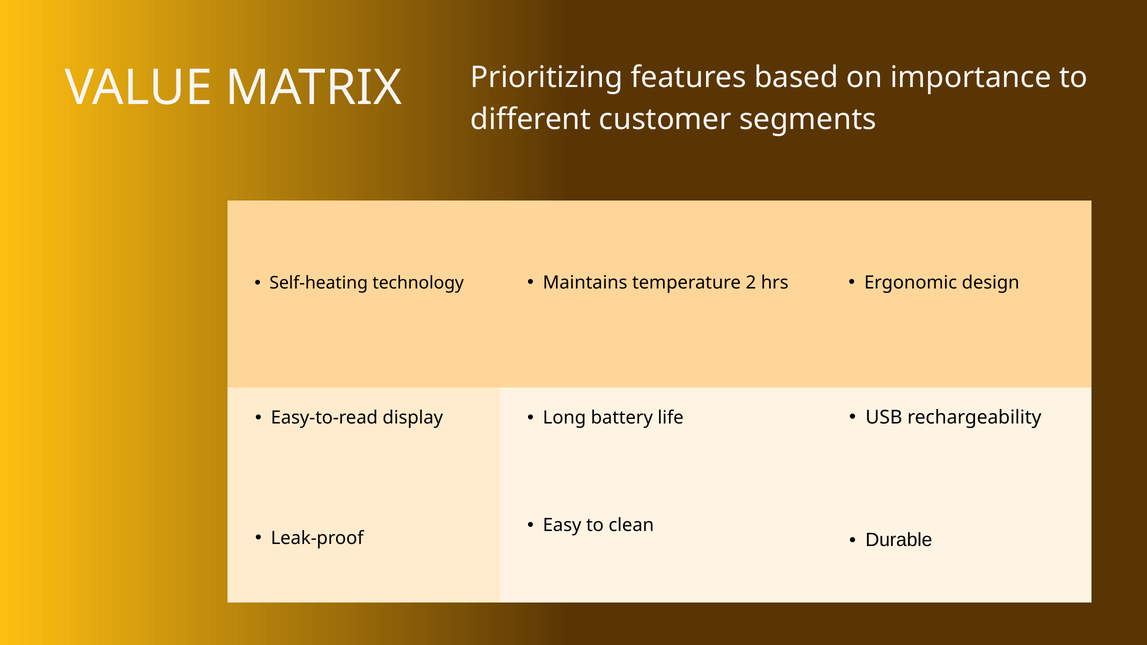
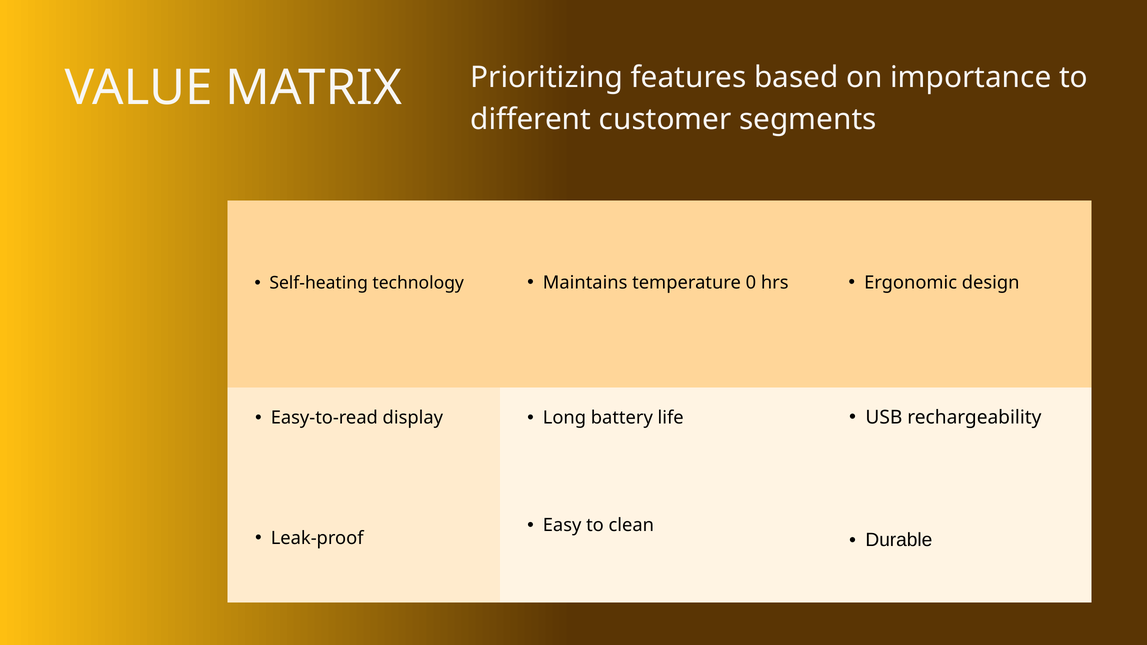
2: 2 -> 0 (751, 283)
